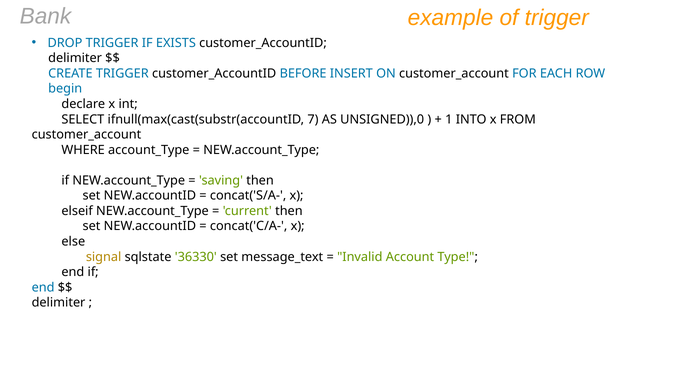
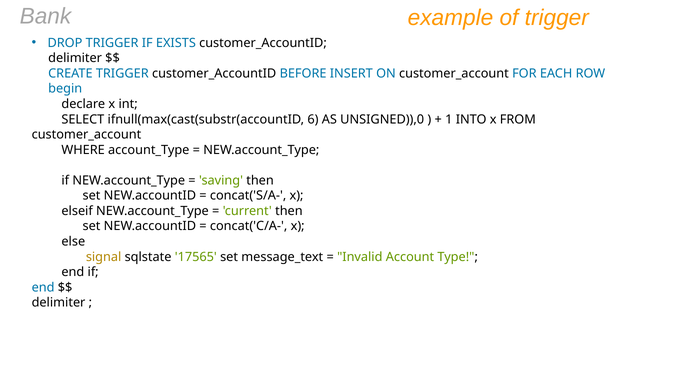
7: 7 -> 6 (313, 119)
36330: 36330 -> 17565 (196, 257)
